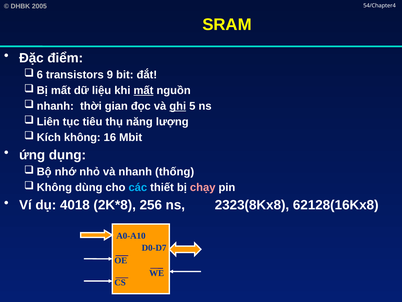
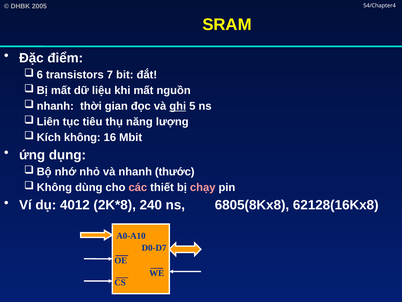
9: 9 -> 7 (110, 75)
mất underline: present -> none (143, 90)
thống: thống -> thước (175, 172)
các colour: light blue -> pink (138, 187)
4018: 4018 -> 4012 (75, 205)
256: 256 -> 240 (151, 205)
2323(8Kx8: 2323(8Kx8 -> 6805(8Kx8 (252, 205)
